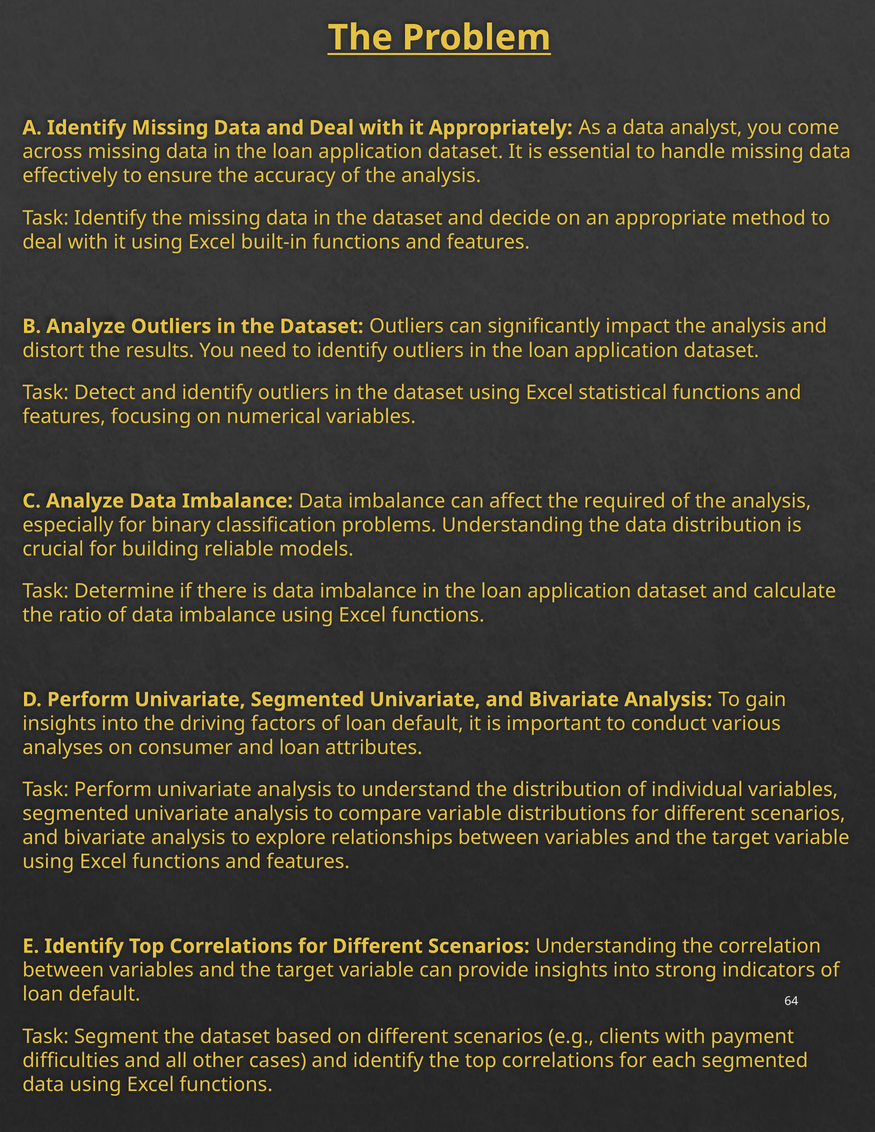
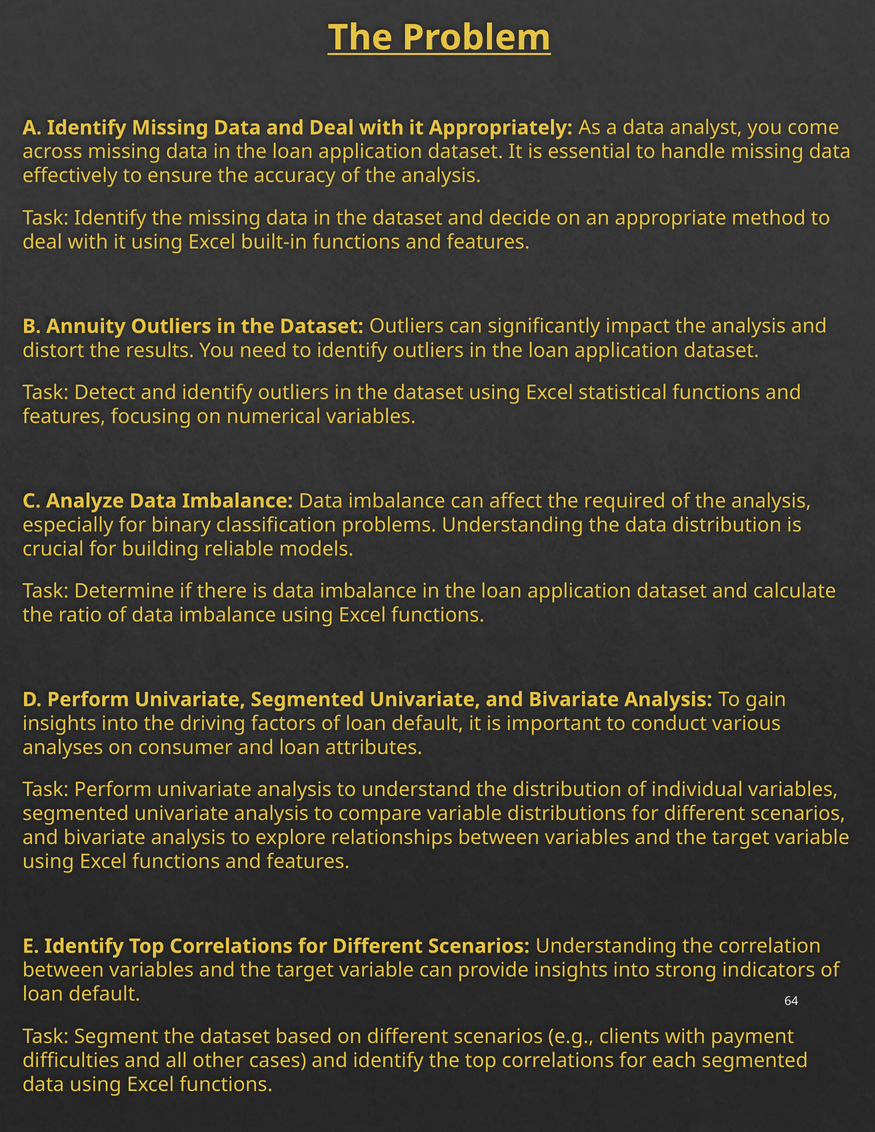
B Analyze: Analyze -> Annuity (86, 326)
